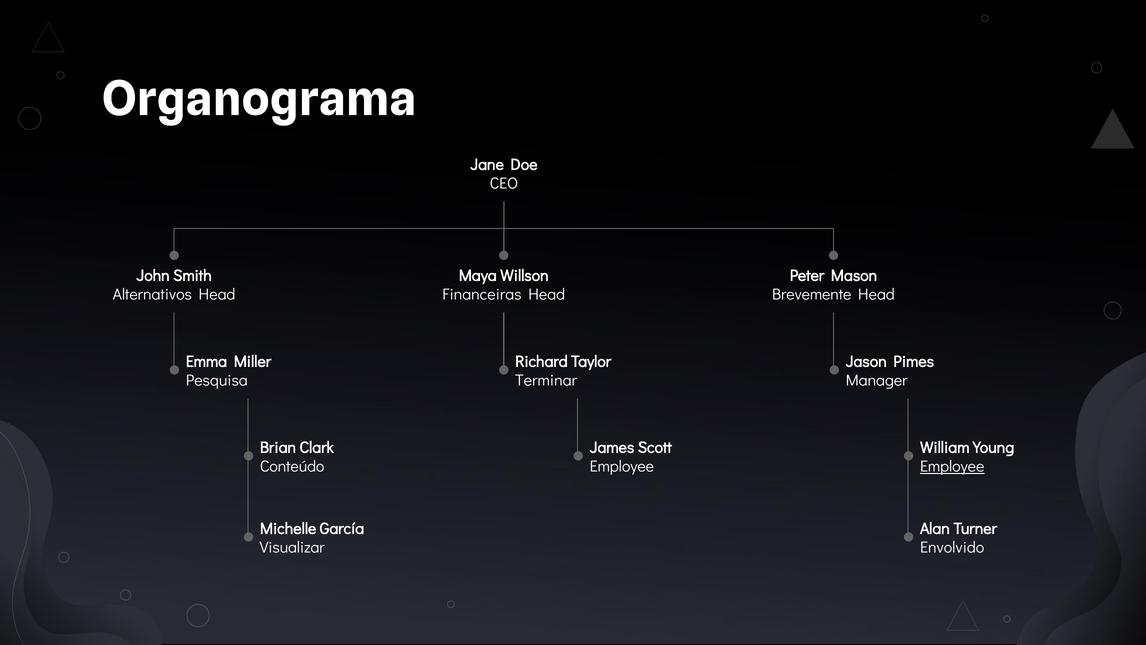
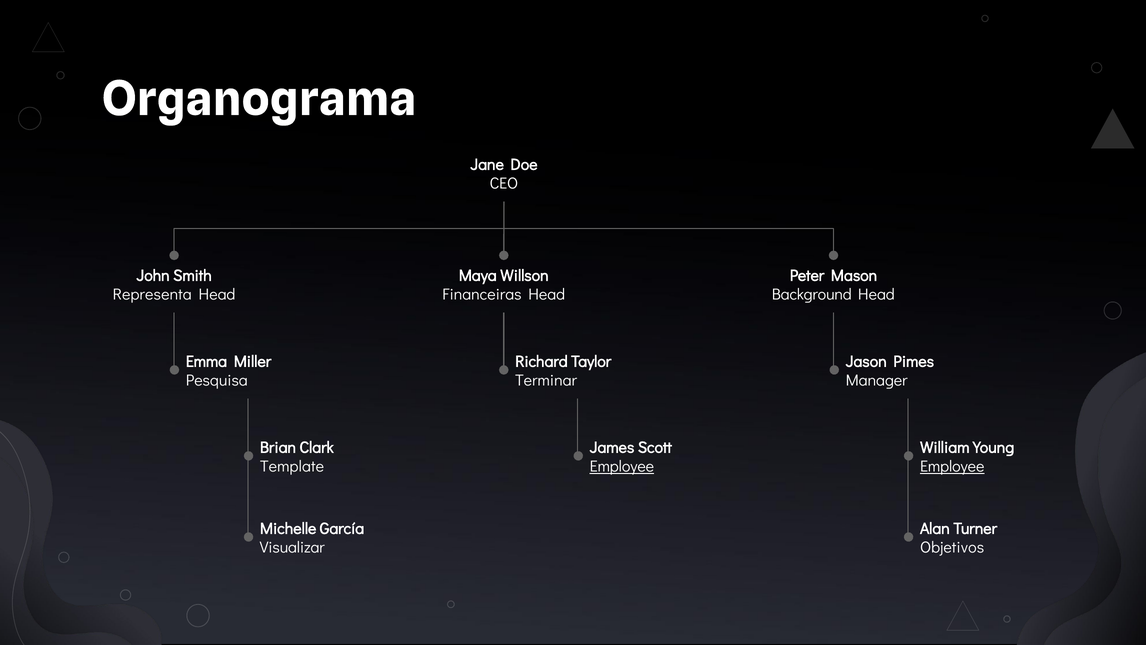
Alternativos: Alternativos -> Representa (152, 294)
Brevemente: Brevemente -> Background (812, 294)
Conteúdo: Conteúdo -> Template (292, 466)
Employee underline: none -> present (622, 466)
Envolvido: Envolvido -> Objetivos (952, 547)
